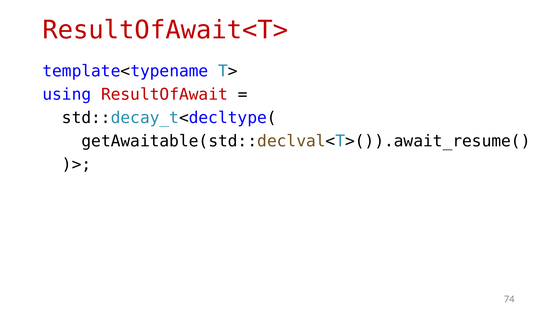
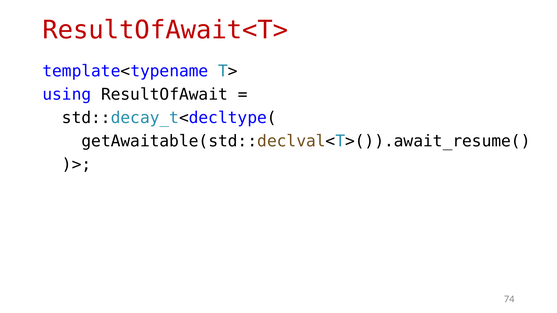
ResultOfAwait colour: red -> black (164, 95)
